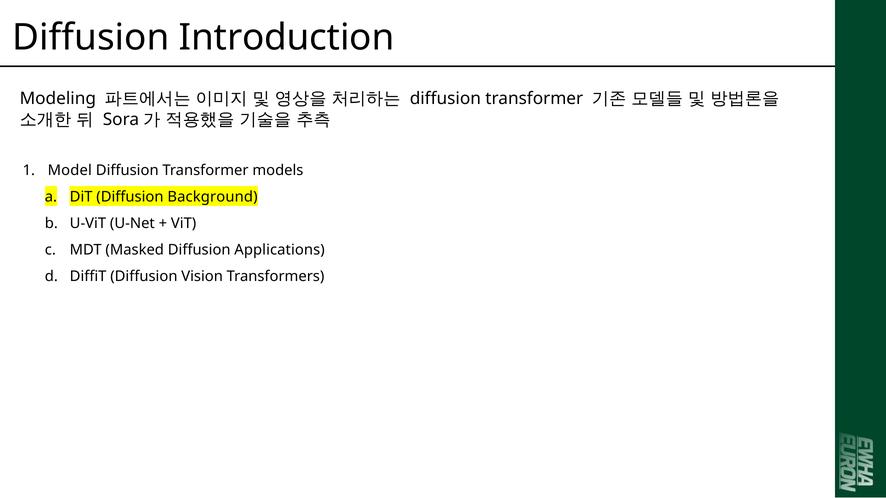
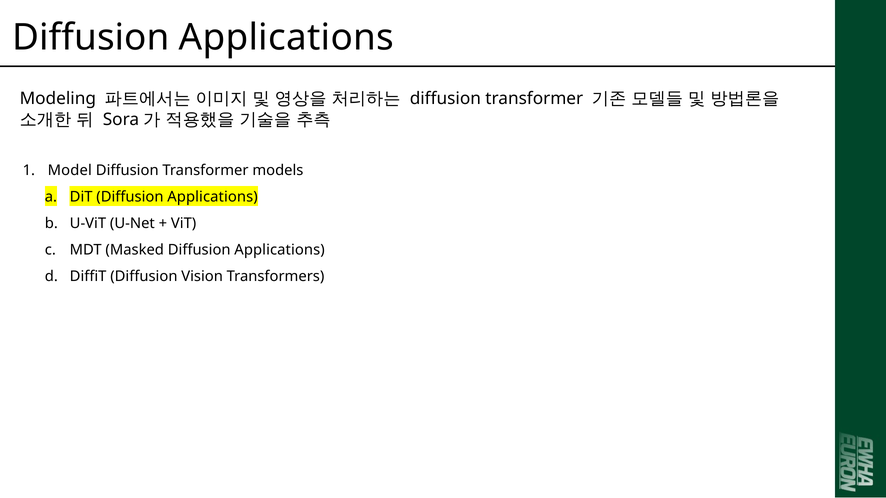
Introduction: Introduction -> Applications (286, 38)
DiT Diffusion Background: Background -> Applications (213, 197)
